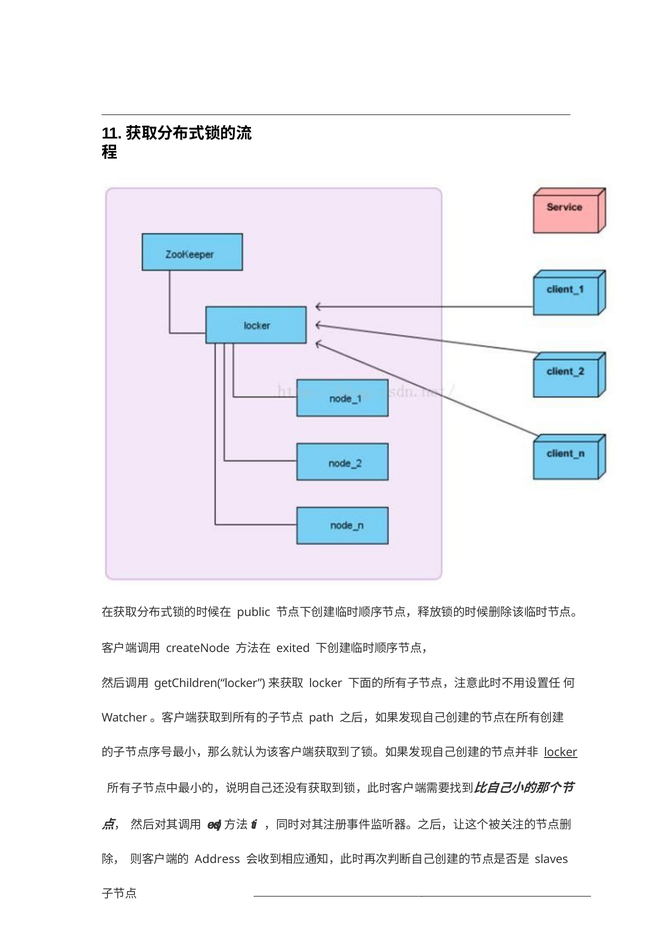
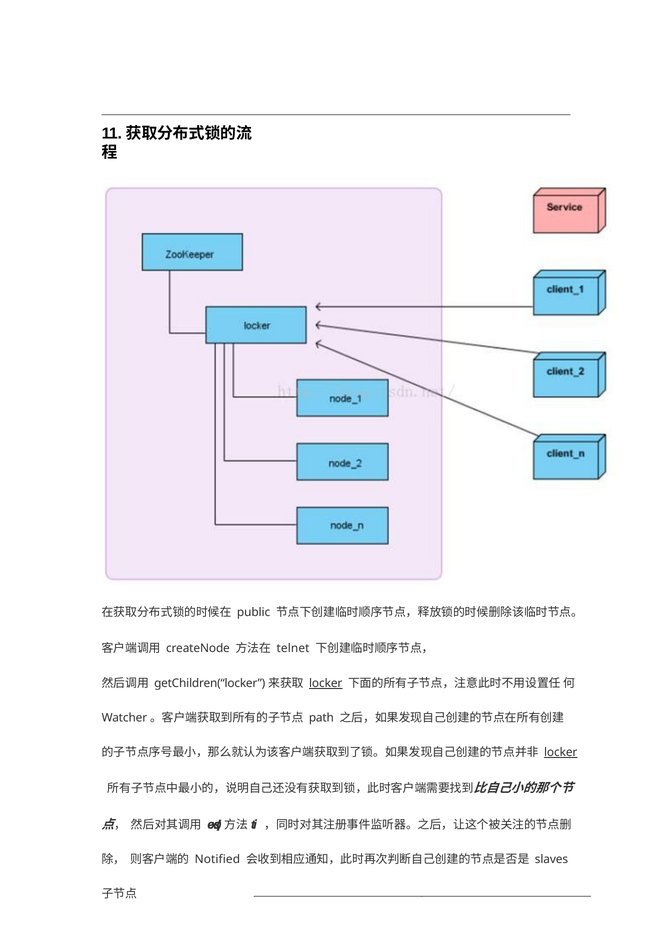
exited: exited -> telnet (293, 648)
locker underline: none -> present (326, 683)
Address: Address -> Notified (217, 859)
